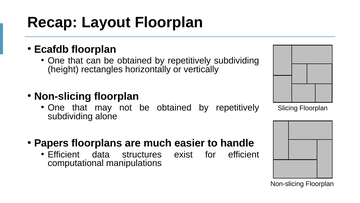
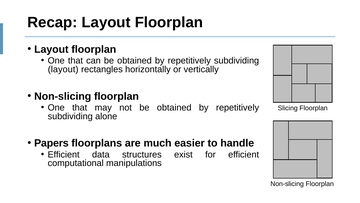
Ecafdb: Ecafdb -> Layout (51, 49)
height: height -> layout (63, 69)
